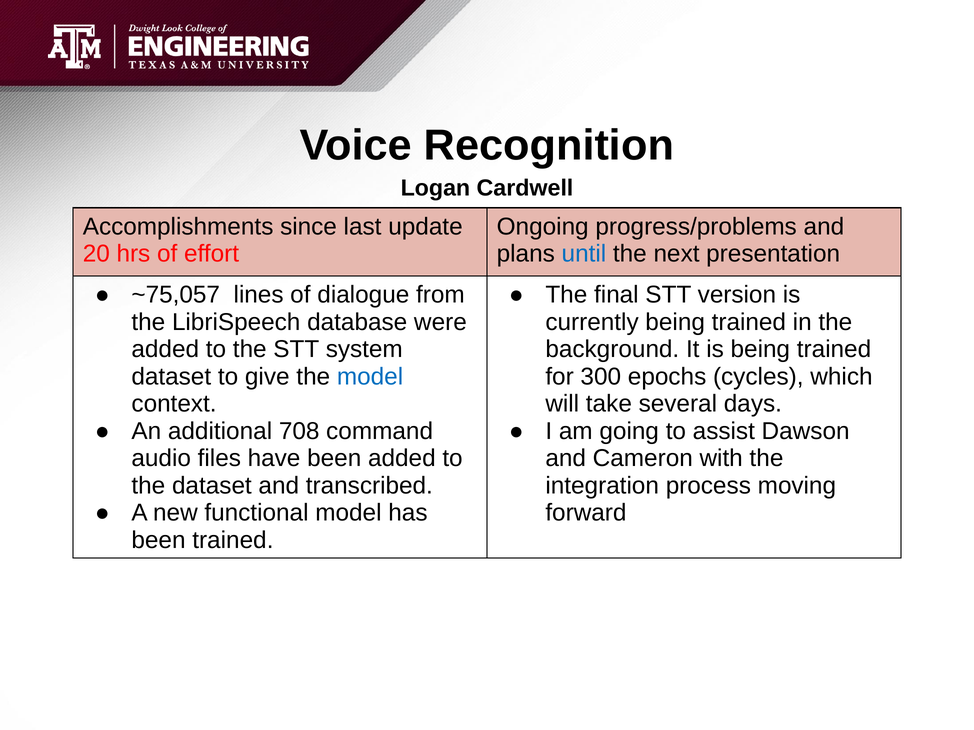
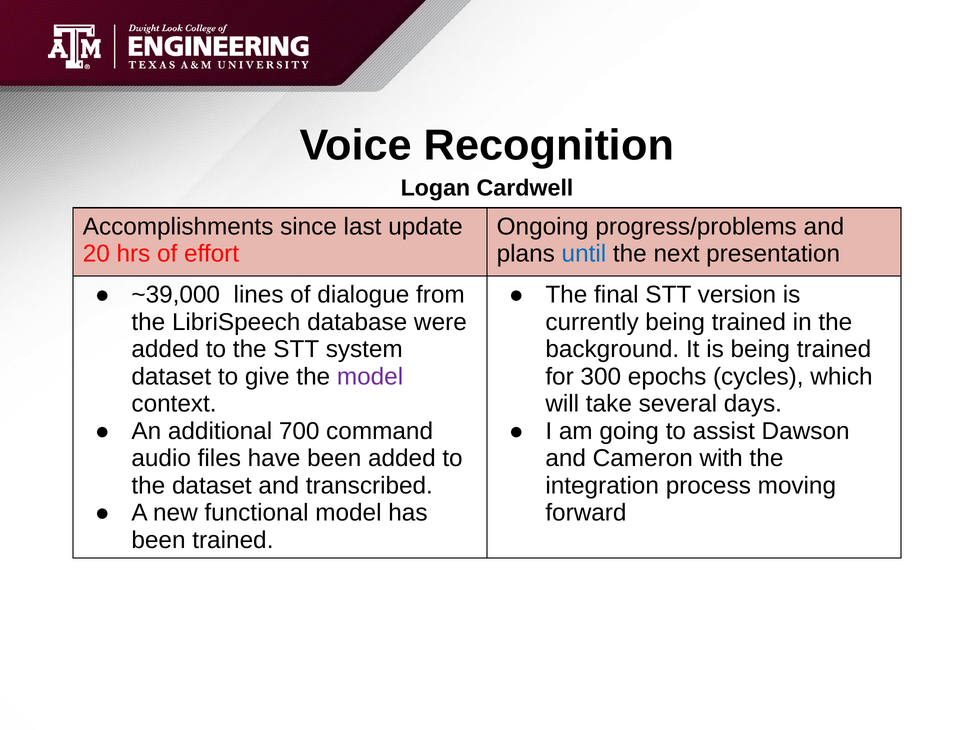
~75,057: ~75,057 -> ~39,000 (176, 295)
model colour: blue -> purple (370, 377)
708: 708 -> 700 (299, 431)
